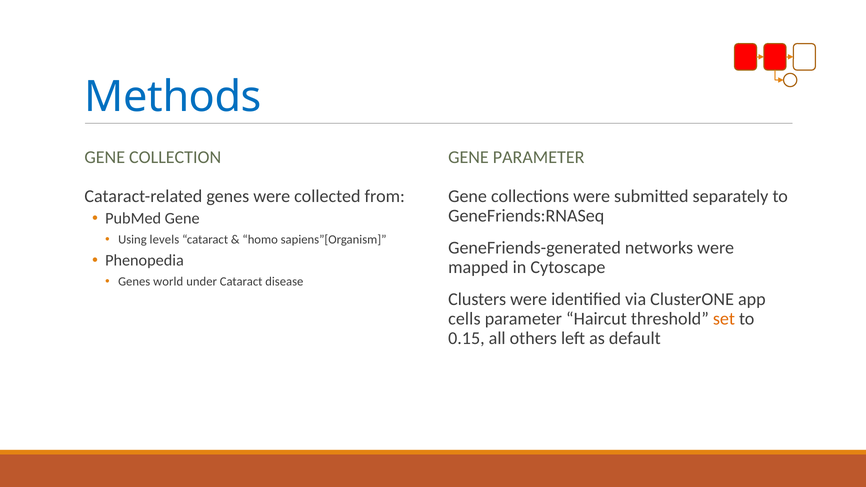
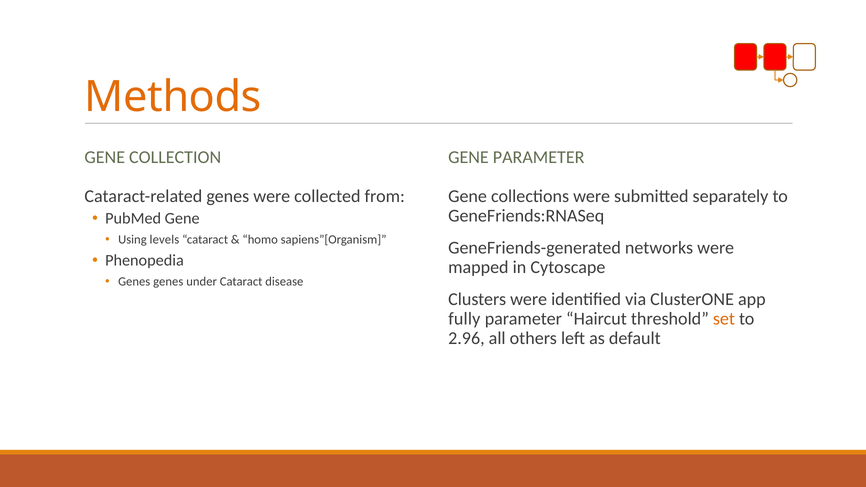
Methods colour: blue -> orange (173, 97)
Genes world: world -> genes (168, 282)
cells: cells -> fully (464, 319)
0.15: 0.15 -> 2.96 (466, 338)
